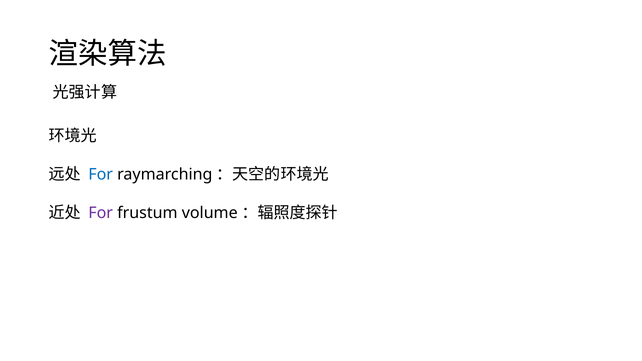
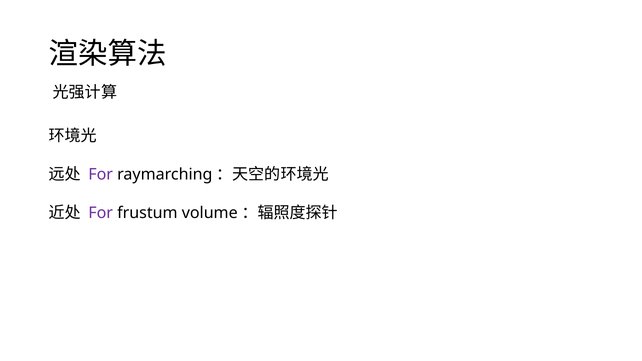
For colour: blue -> purple (101, 174)
